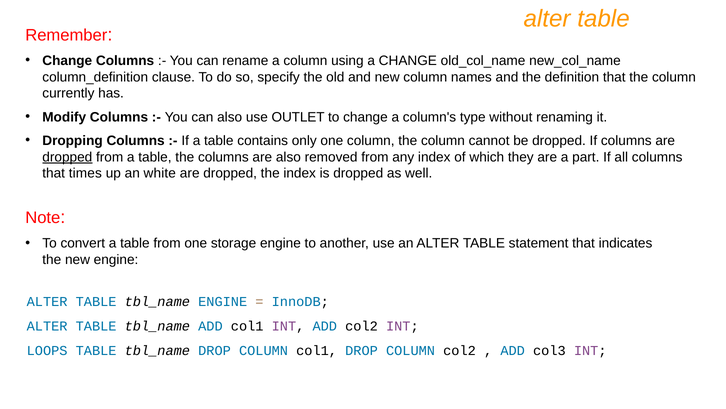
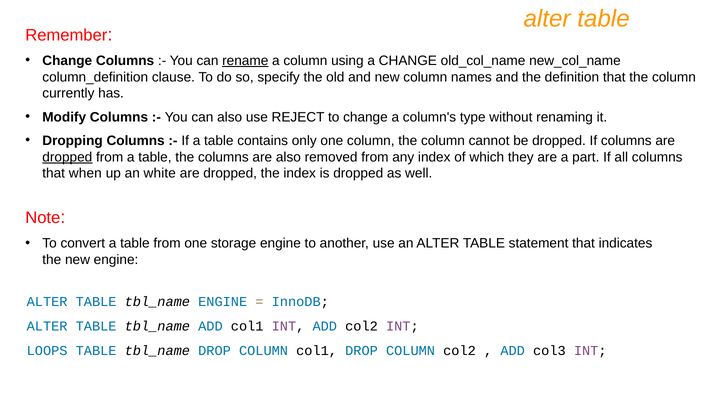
rename underline: none -> present (245, 61)
OUTLET: OUTLET -> REJECT (298, 117)
times: times -> when (85, 173)
